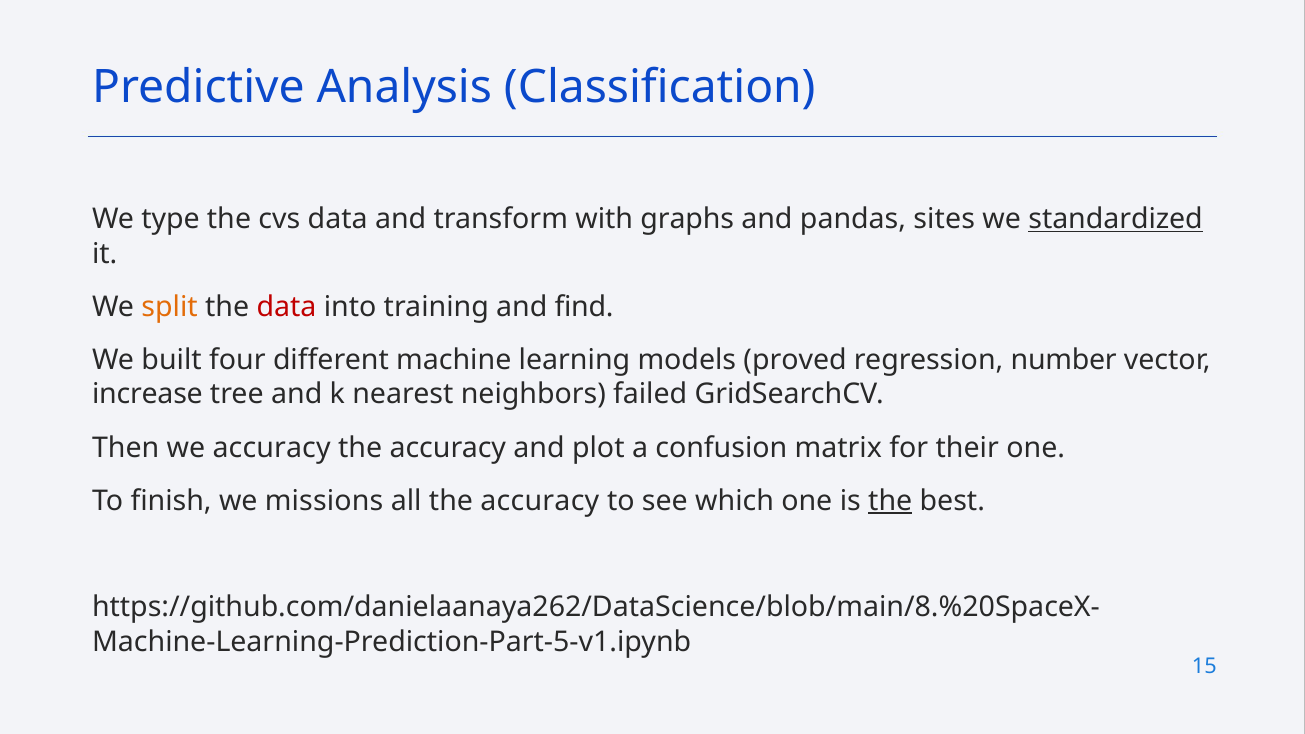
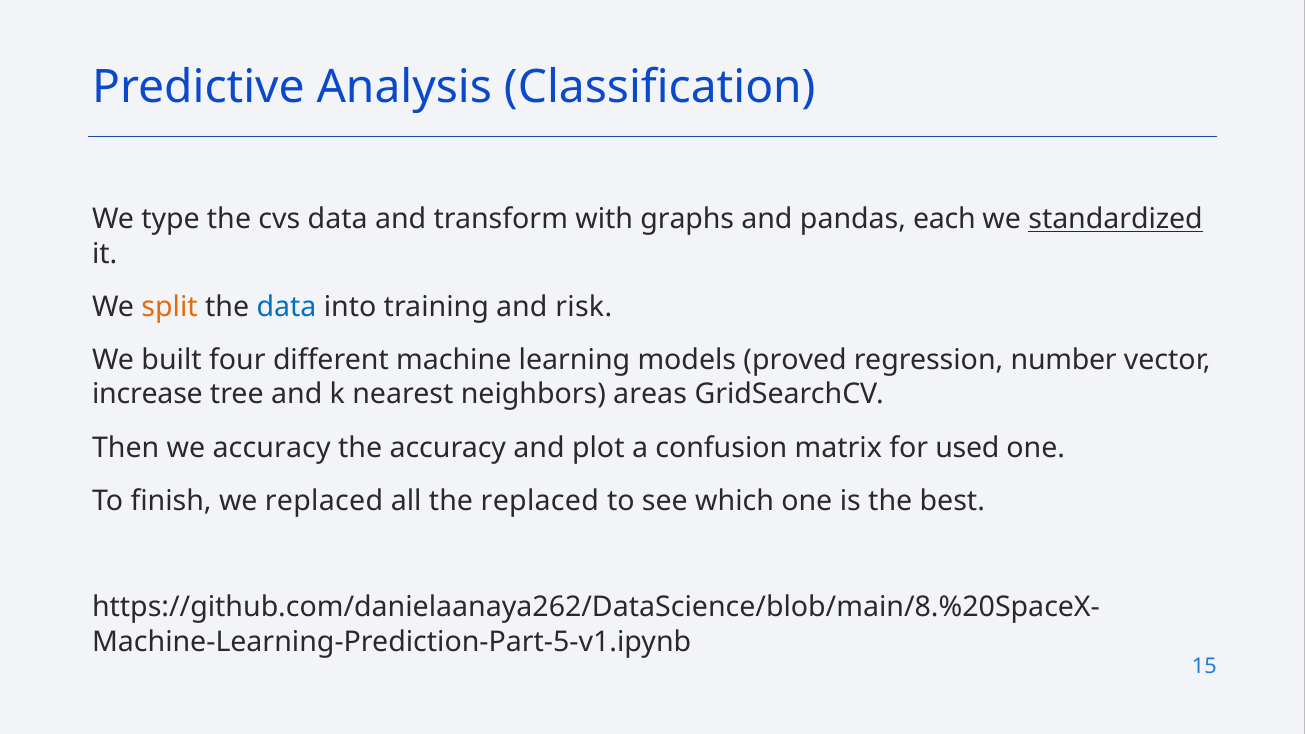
sites: sites -> each (944, 219)
data colour: red -> blue (286, 307)
find: find -> risk (584, 307)
failed: failed -> areas (650, 394)
their: their -> used (967, 448)
we missions: missions -> replaced (324, 501)
all the accuracy: accuracy -> replaced (540, 501)
the underline: present -> none (890, 501)
